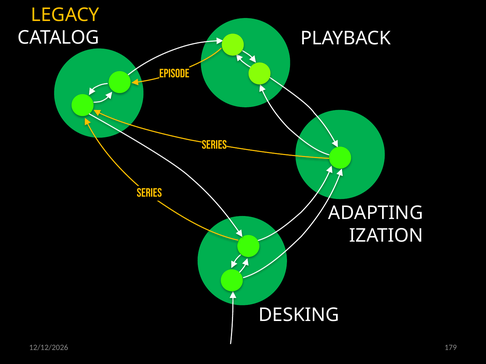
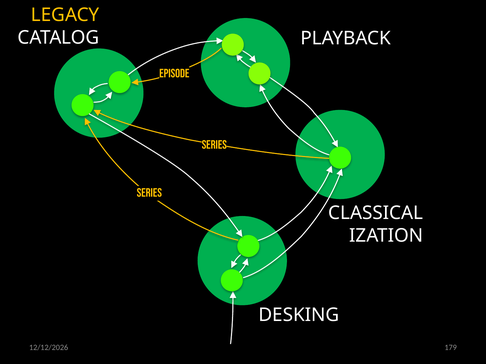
ADAPTING: ADAPTING -> CLASSICAL (376, 213)
